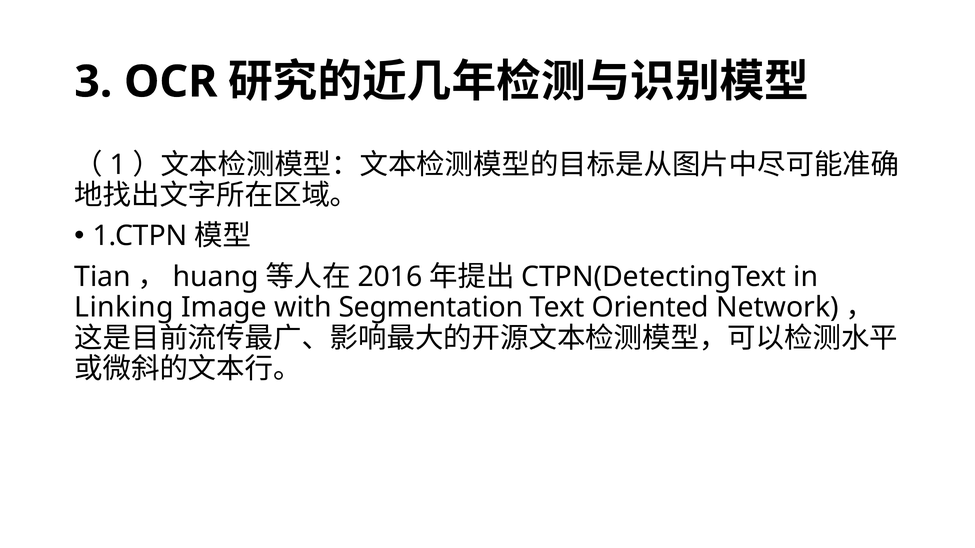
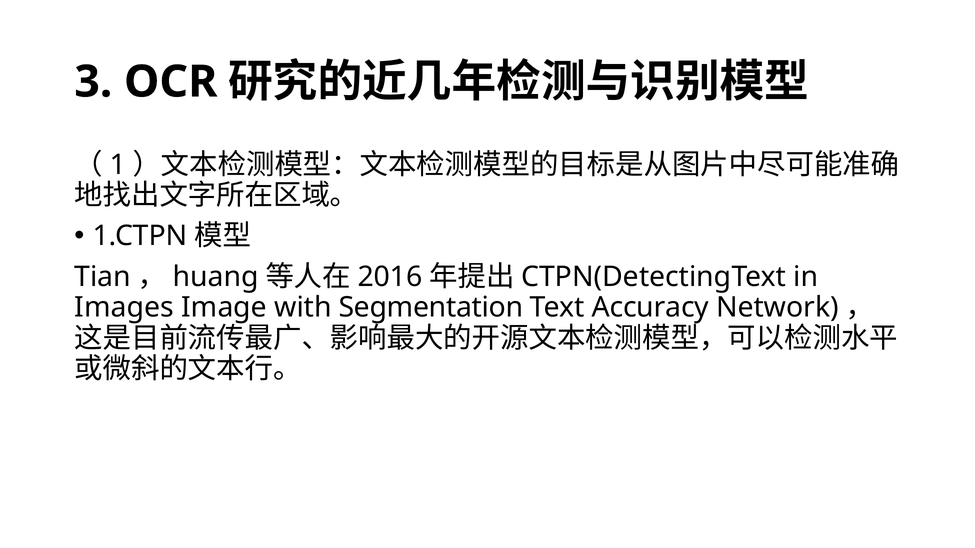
Linking: Linking -> Images (124, 308)
Oriented: Oriented -> Accuracy (650, 308)
